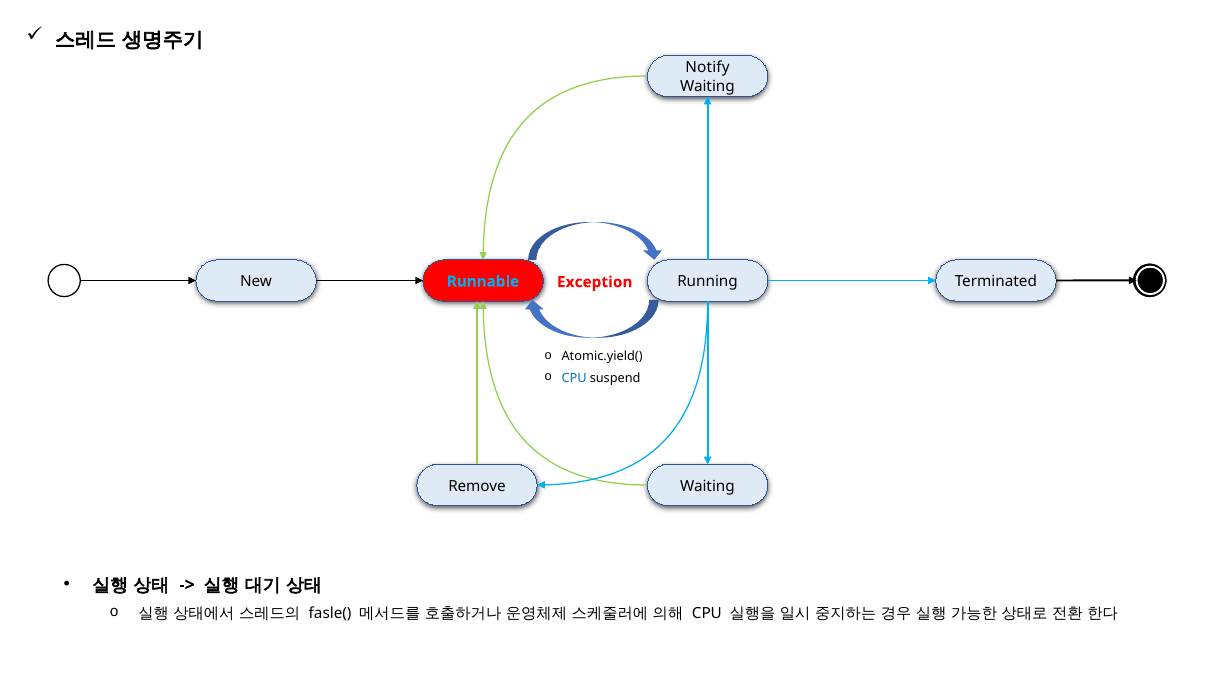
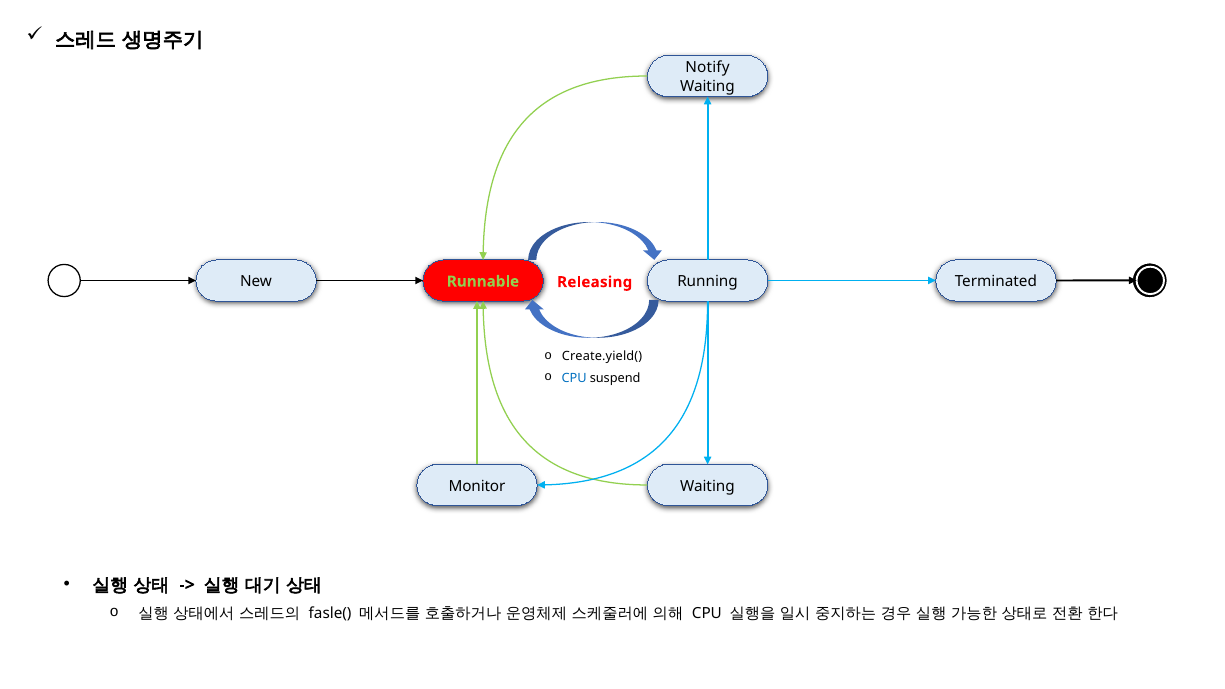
Runnable colour: light blue -> light green (483, 282)
Exception: Exception -> Releasing (595, 282)
Atomic.yield(: Atomic.yield( -> Create.yield( (602, 357)
Remove: Remove -> Monitor (477, 486)
